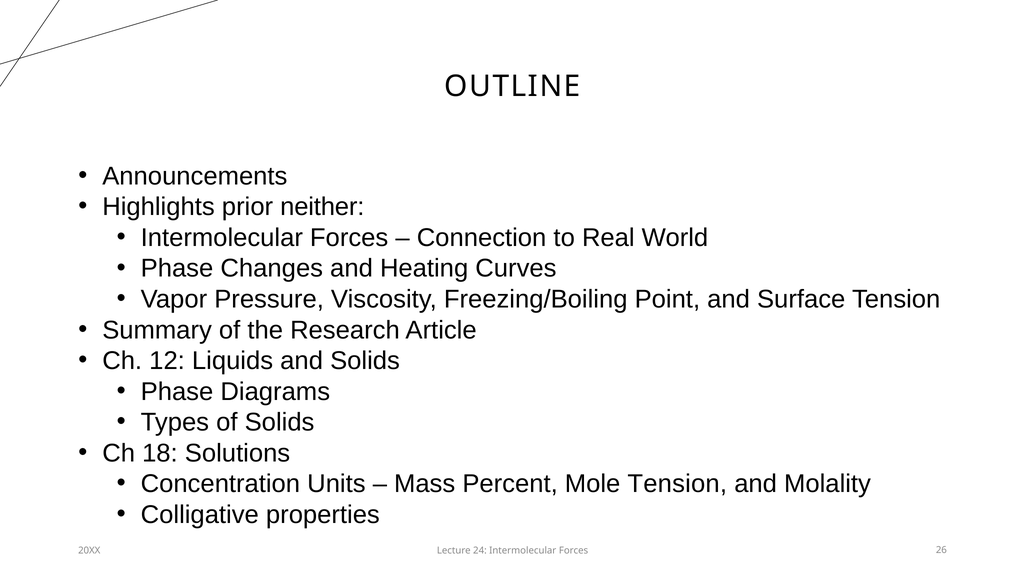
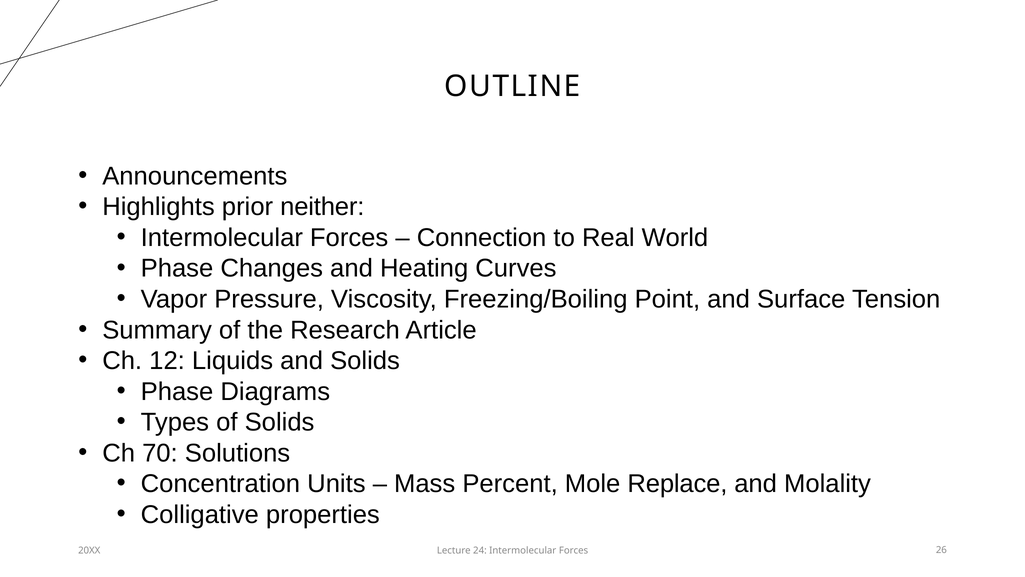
18: 18 -> 70 (160, 453)
Mole Tension: Tension -> Replace (677, 484)
